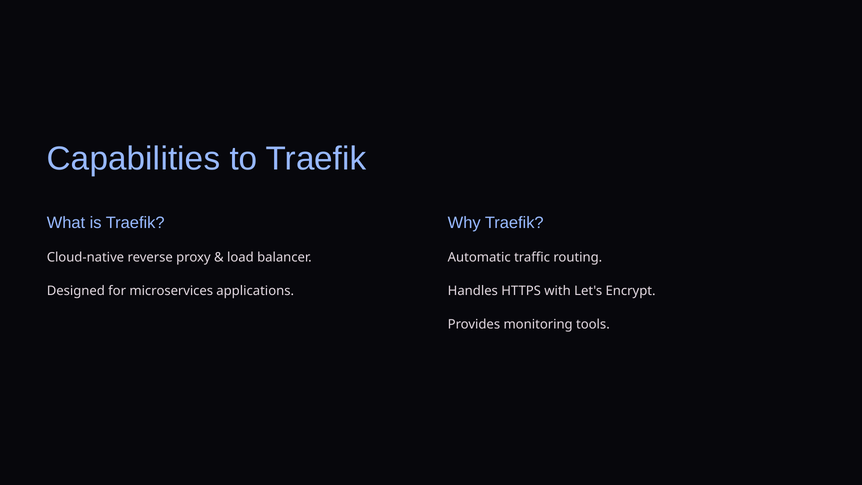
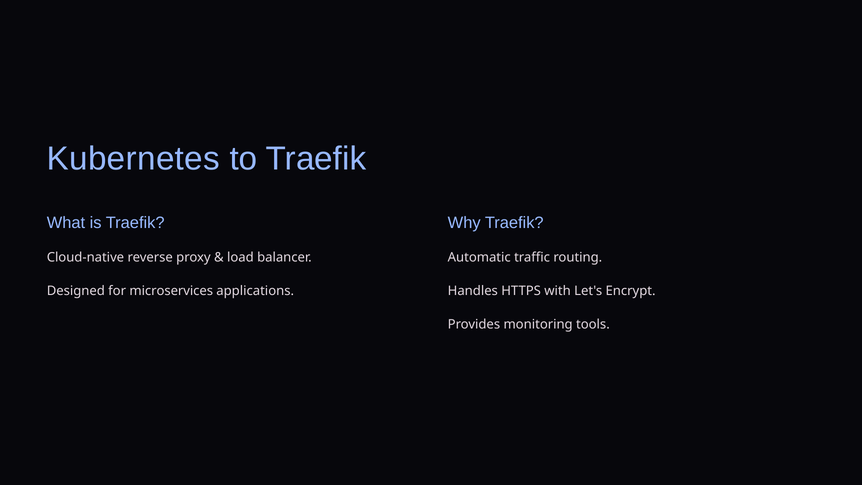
Capabilities: Capabilities -> Kubernetes (133, 159)
